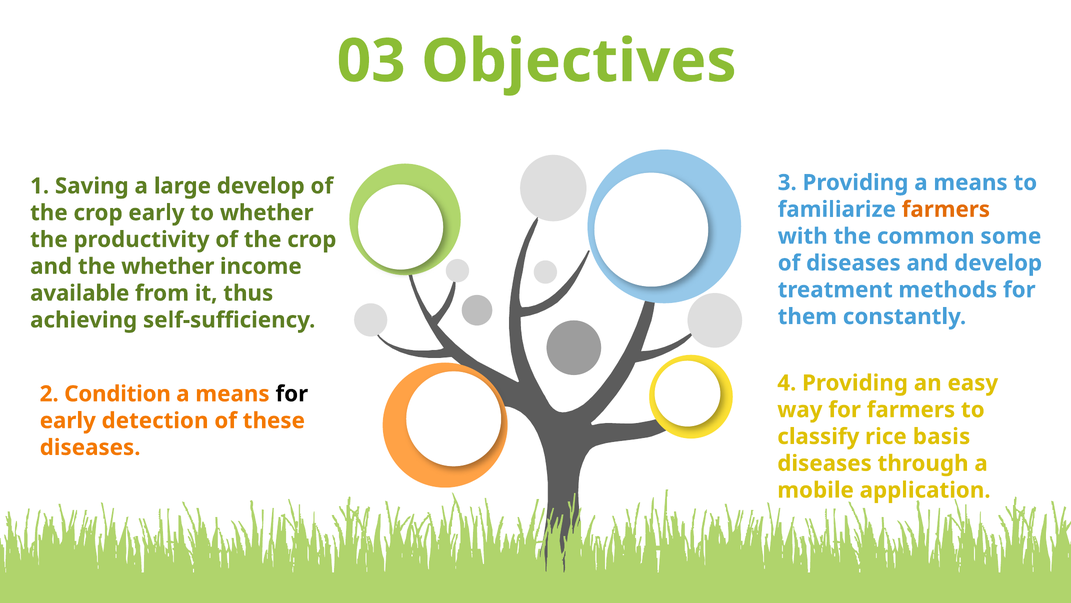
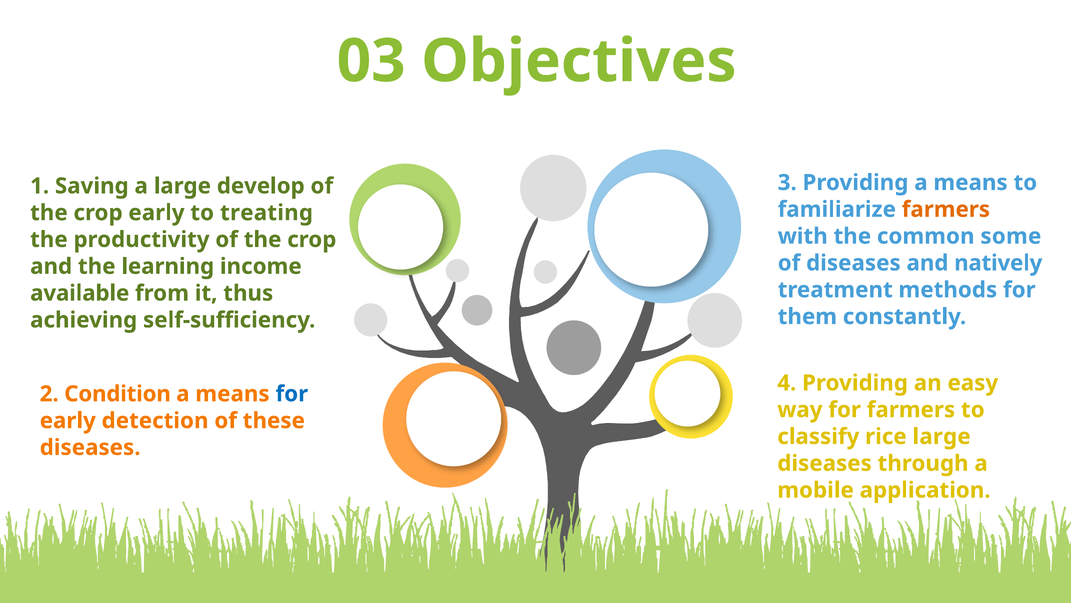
to whether: whether -> treating (267, 213)
and develop: develop -> natively (998, 263)
the whether: whether -> learning (168, 266)
for colour: black -> blue (292, 394)
rice basis: basis -> large (942, 436)
